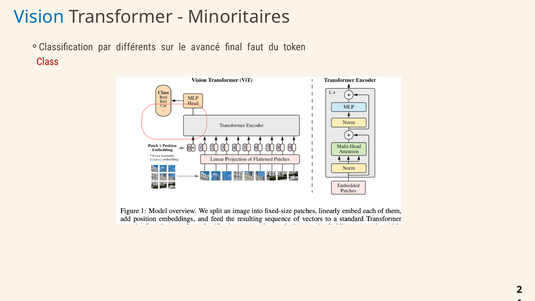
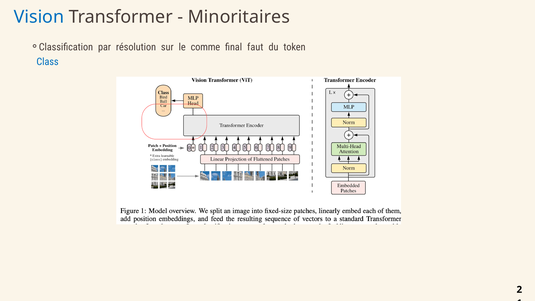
différents: différents -> résolution (136, 47)
avancé: avancé -> comme (205, 47)
Class colour: red -> blue (48, 62)
